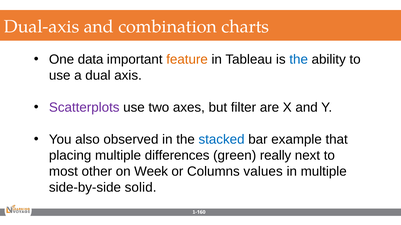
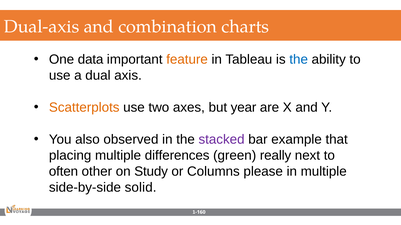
Scatterplots colour: purple -> orange (84, 108)
filter: filter -> year (244, 108)
stacked colour: blue -> purple (222, 140)
most: most -> often (64, 172)
Week: Week -> Study (151, 172)
values: values -> please (263, 172)
